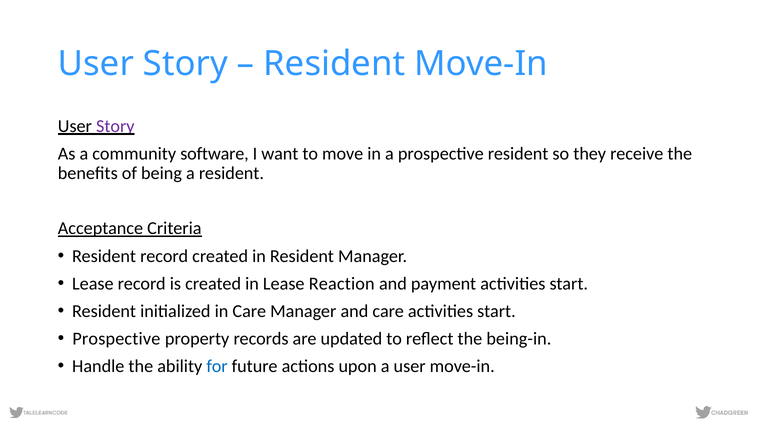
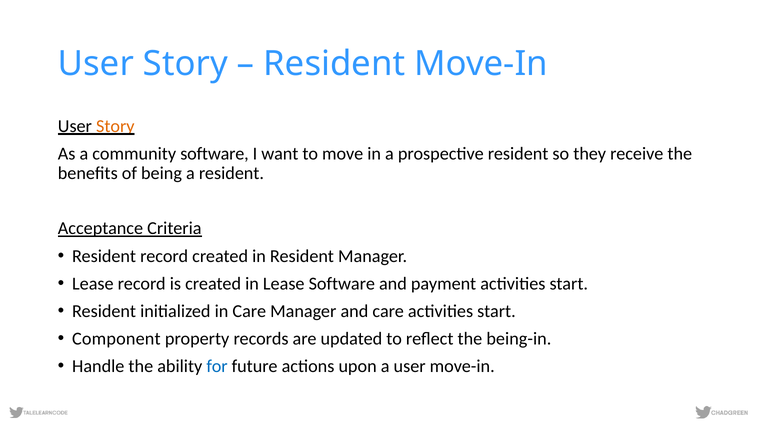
Story colour: purple -> orange (115, 126)
Lease Reaction: Reaction -> Software (342, 284)
Prospective: Prospective -> Component (116, 339)
